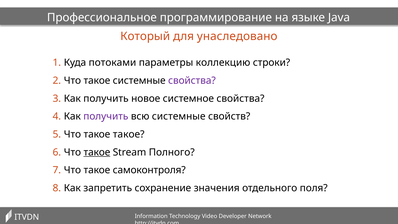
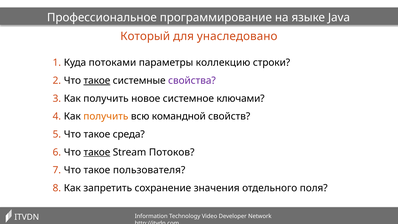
такое underline: none -> present (97, 81)
системное свойства: свойства -> ключами (241, 98)
получить colour: purple -> orange (106, 116)
всю системные: системные -> командной (179, 116)
такое такое: такое -> среда (129, 134)
Полного: Полного -> Потоков (172, 152)
самоконтроля: самоконтроля -> пользователя (149, 170)
